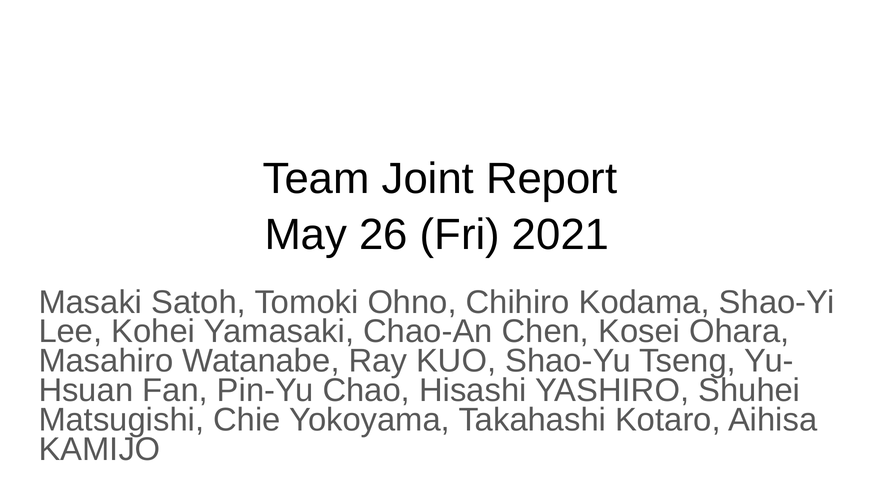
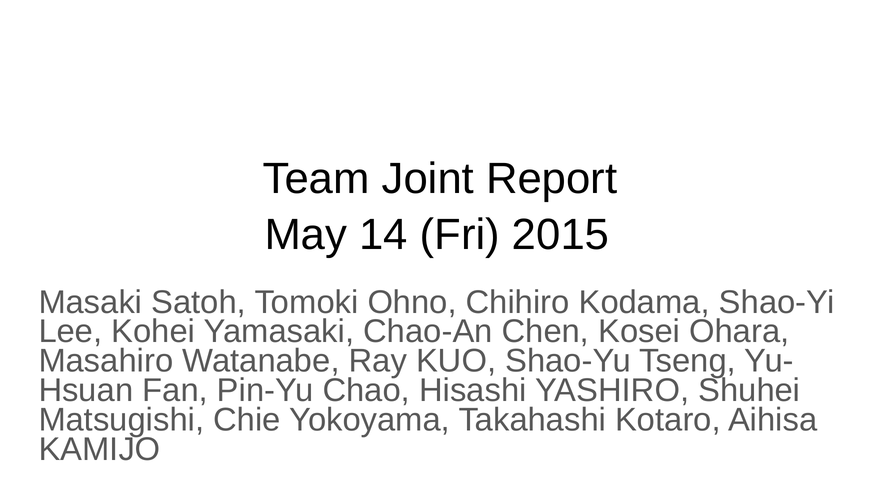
26: 26 -> 14 (383, 235)
2021: 2021 -> 2015 (561, 235)
